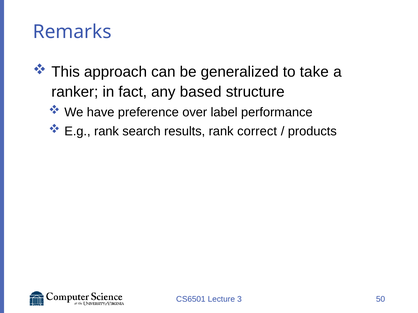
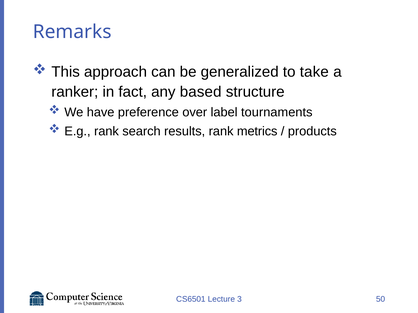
performance: performance -> tournaments (277, 112)
correct: correct -> metrics (257, 131)
